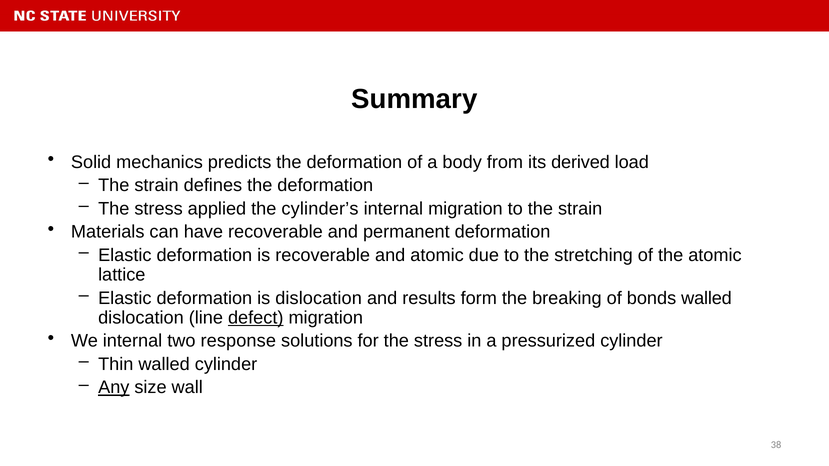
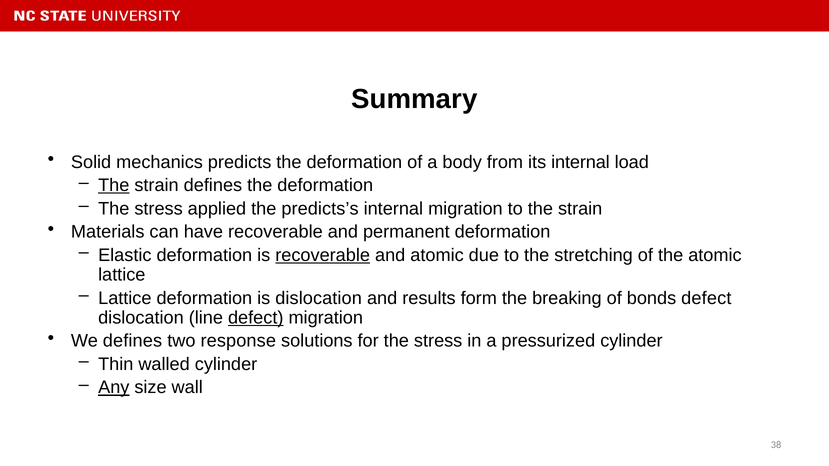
its derived: derived -> internal (580, 162)
The underline: none -> present (114, 185)
cylinder’s: cylinder’s -> predicts’s (320, 209)
recoverable underline: none -> present (323, 255)
Elastic: Elastic -> Lattice (125, 298)
bonds walled: walled -> defect (706, 298)
We internal: internal -> defines (132, 341)
